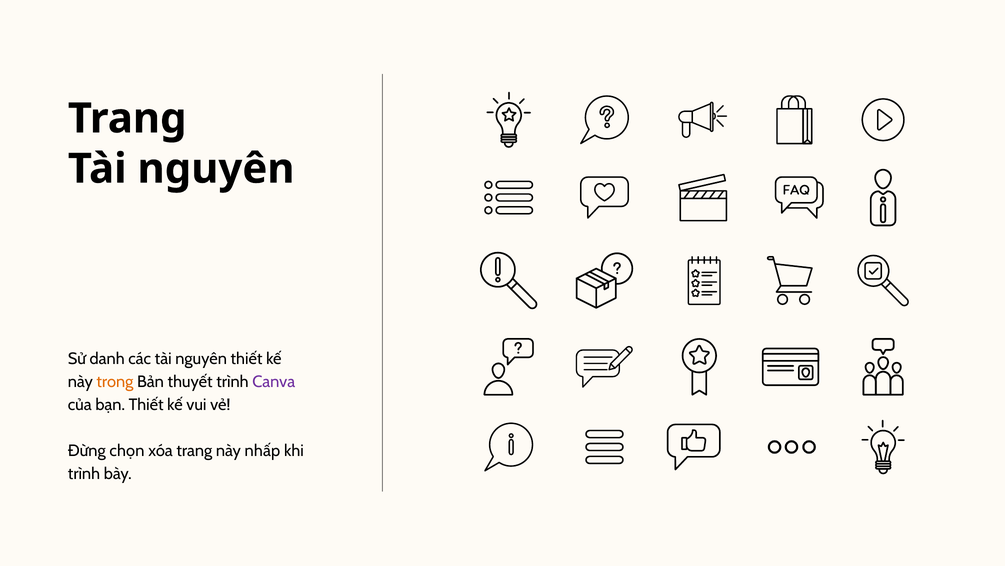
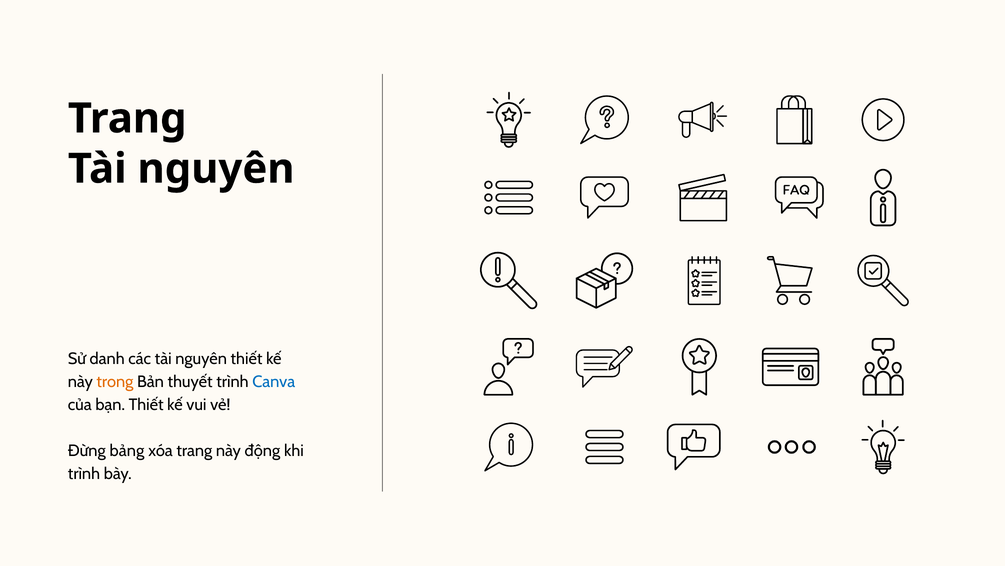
Canva colour: purple -> blue (274, 381)
chọn: chọn -> bảng (127, 450)
nhấp: nhấp -> động (262, 450)
